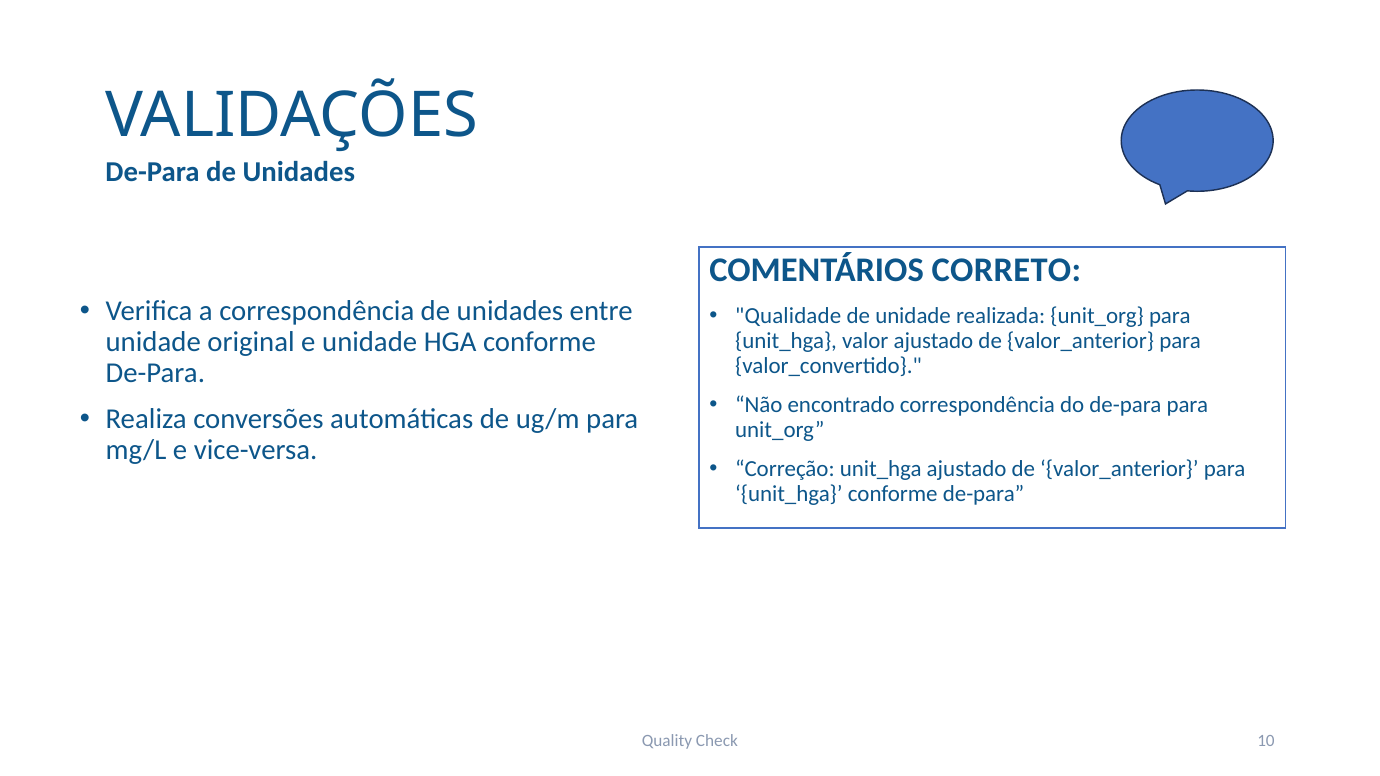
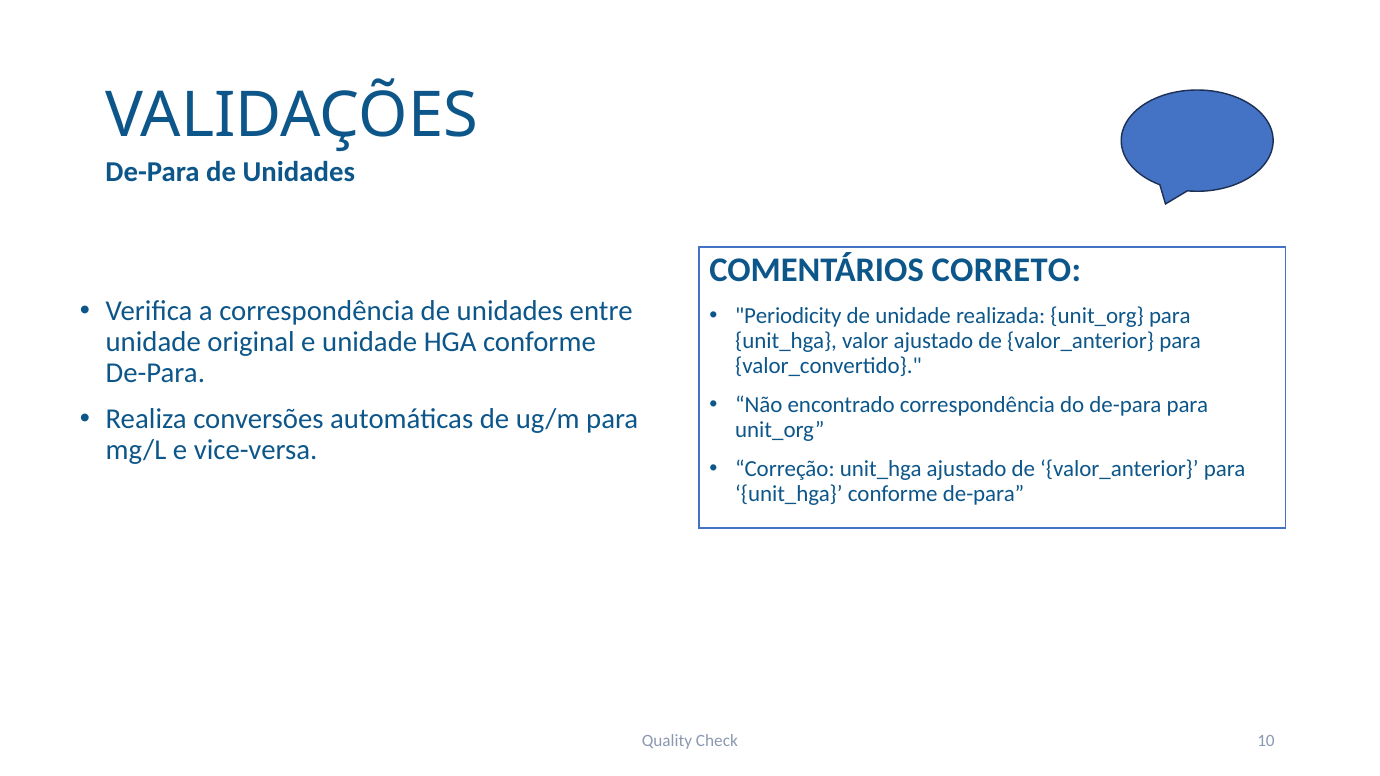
Qualidade: Qualidade -> Periodicity (788, 316)
